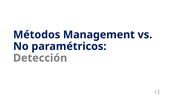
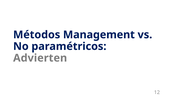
Detección: Detección -> Advierten (40, 58)
